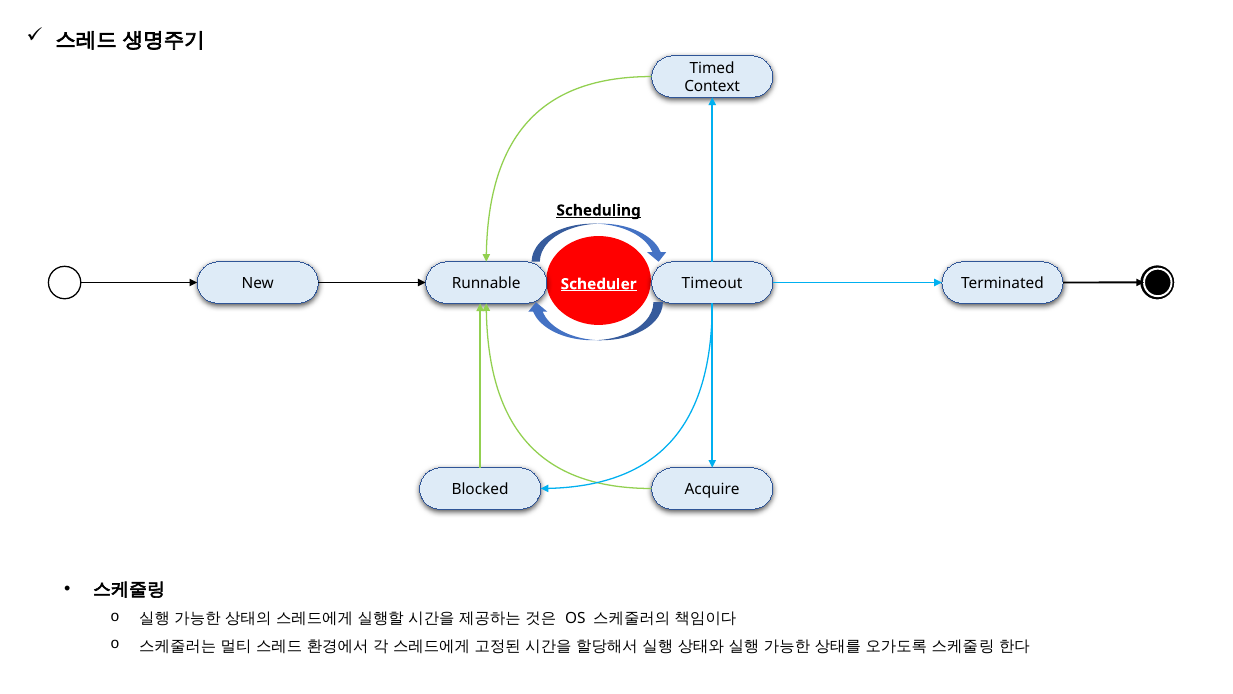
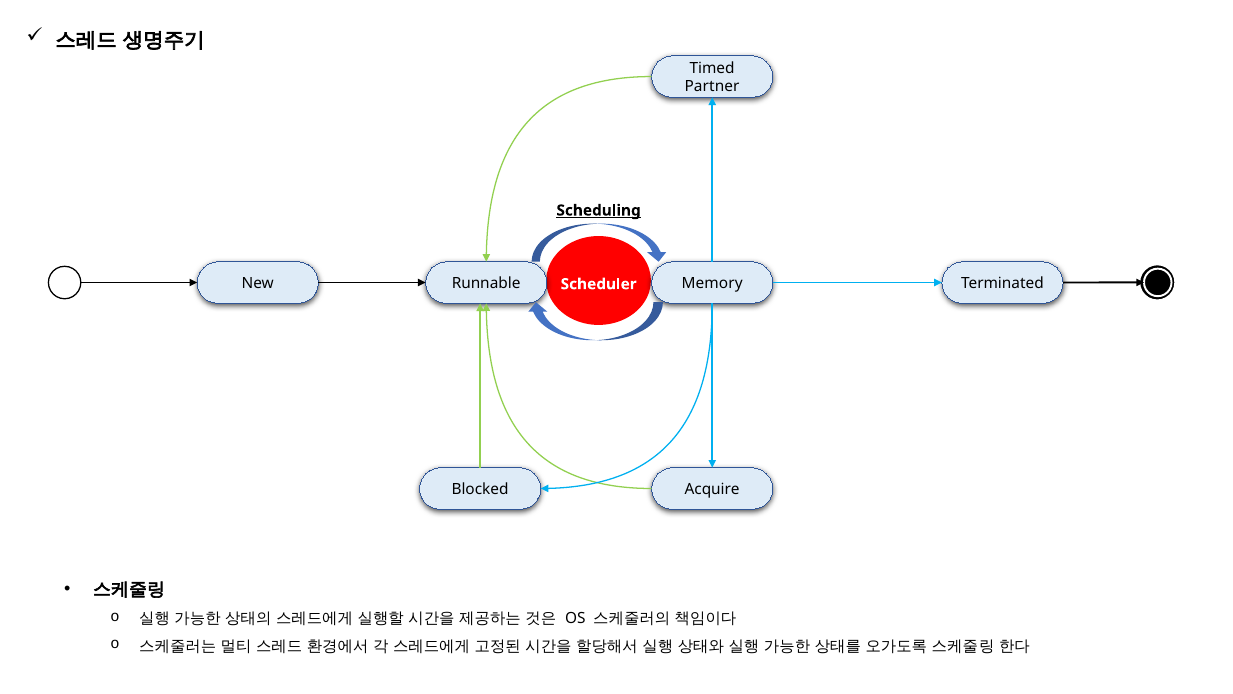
Context: Context -> Partner (712, 87)
Timeout: Timeout -> Memory (712, 283)
Scheduler underline: present -> none (599, 284)
